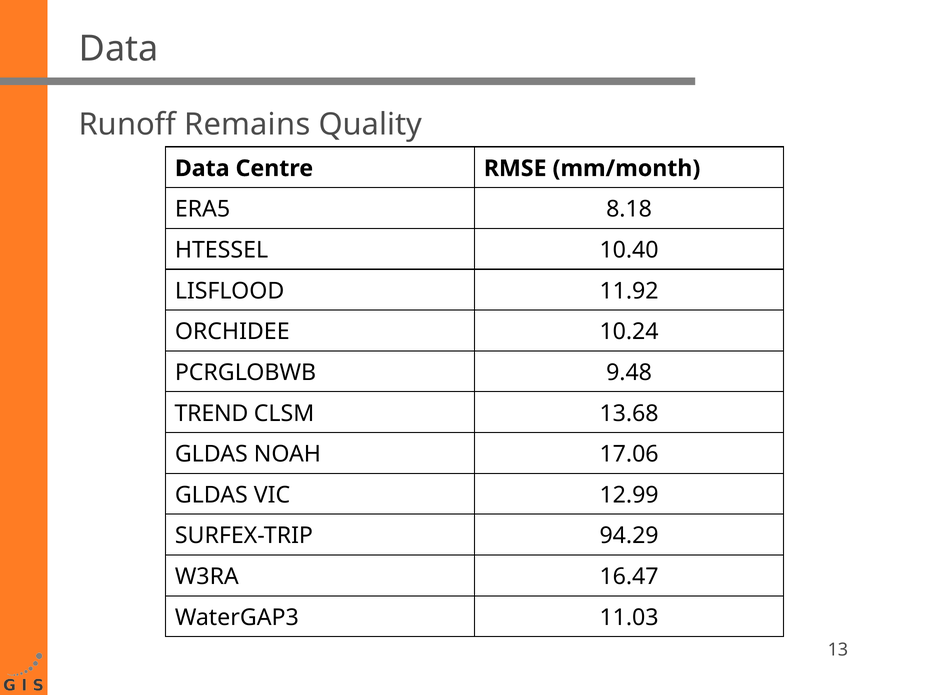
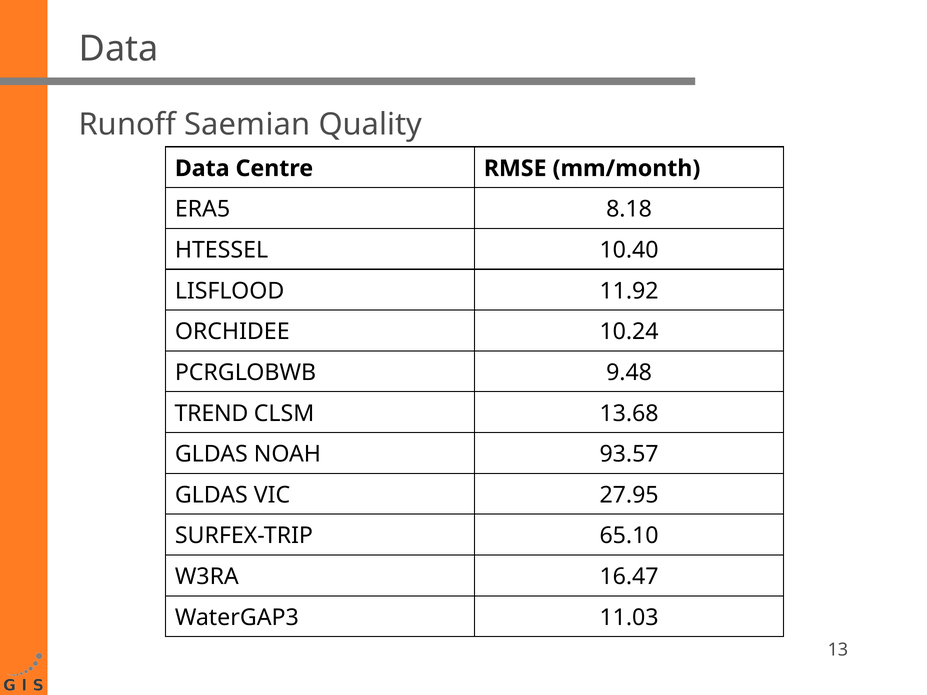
Remains: Remains -> Saemian (247, 125)
17.06: 17.06 -> 93.57 (629, 454)
12.99: 12.99 -> 27.95 (629, 495)
94.29: 94.29 -> 65.10 (629, 536)
